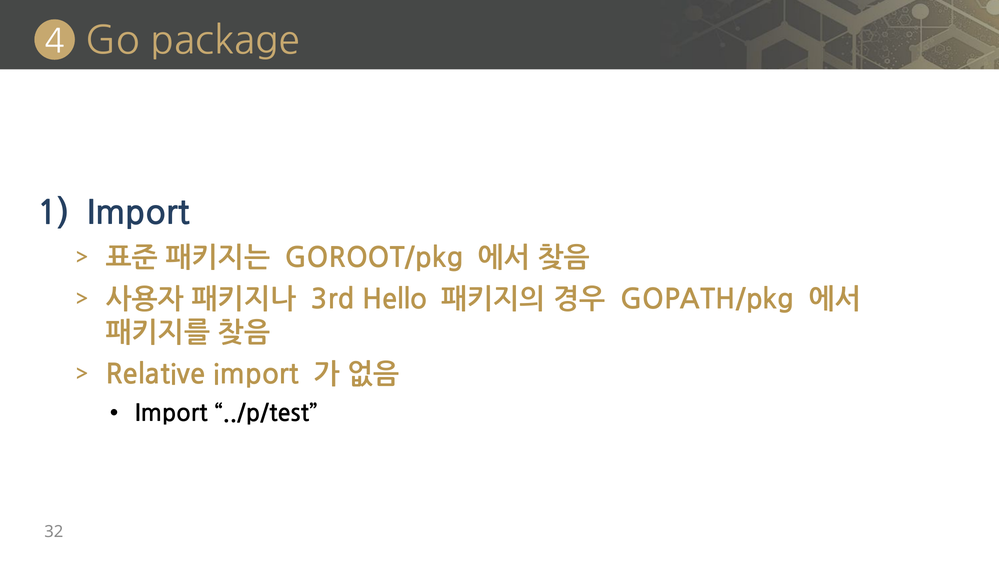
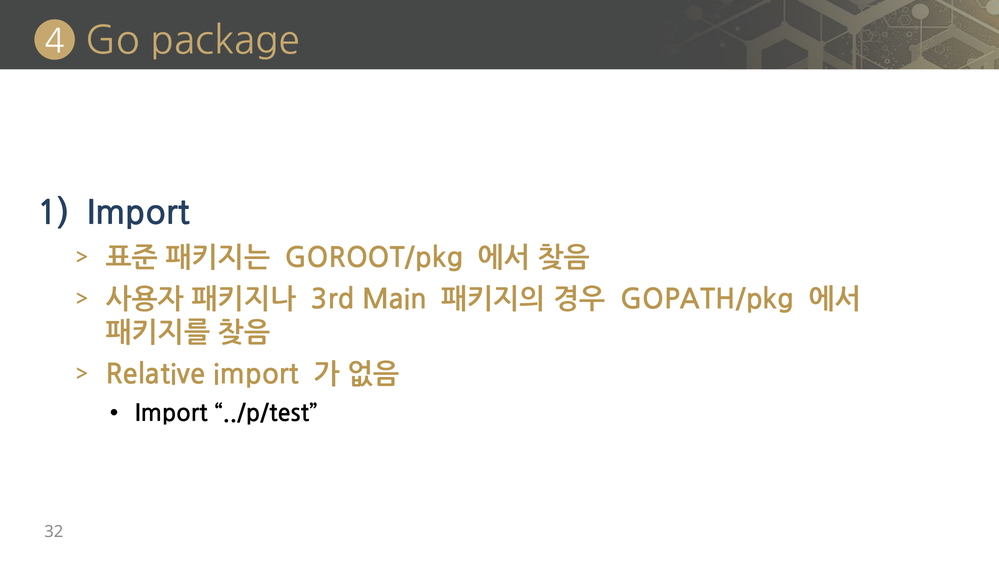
Hello: Hello -> Main (395, 300)
